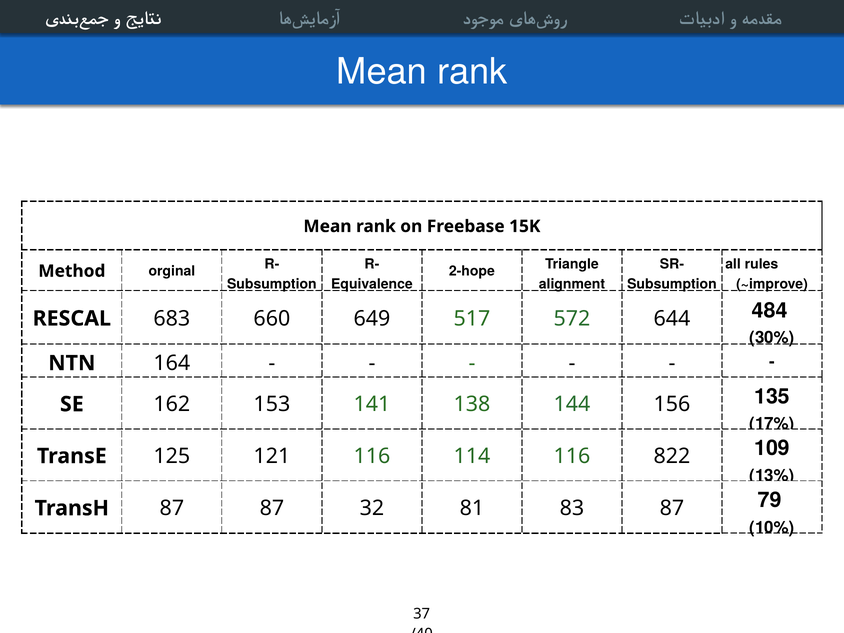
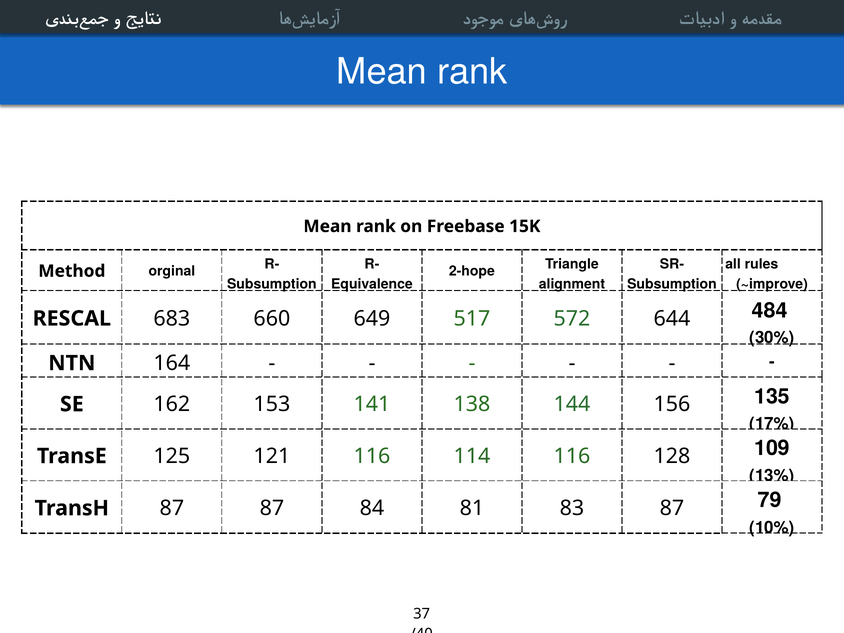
822: 822 -> 128 (672, 456)
32: 32 -> 84 (372, 508)
